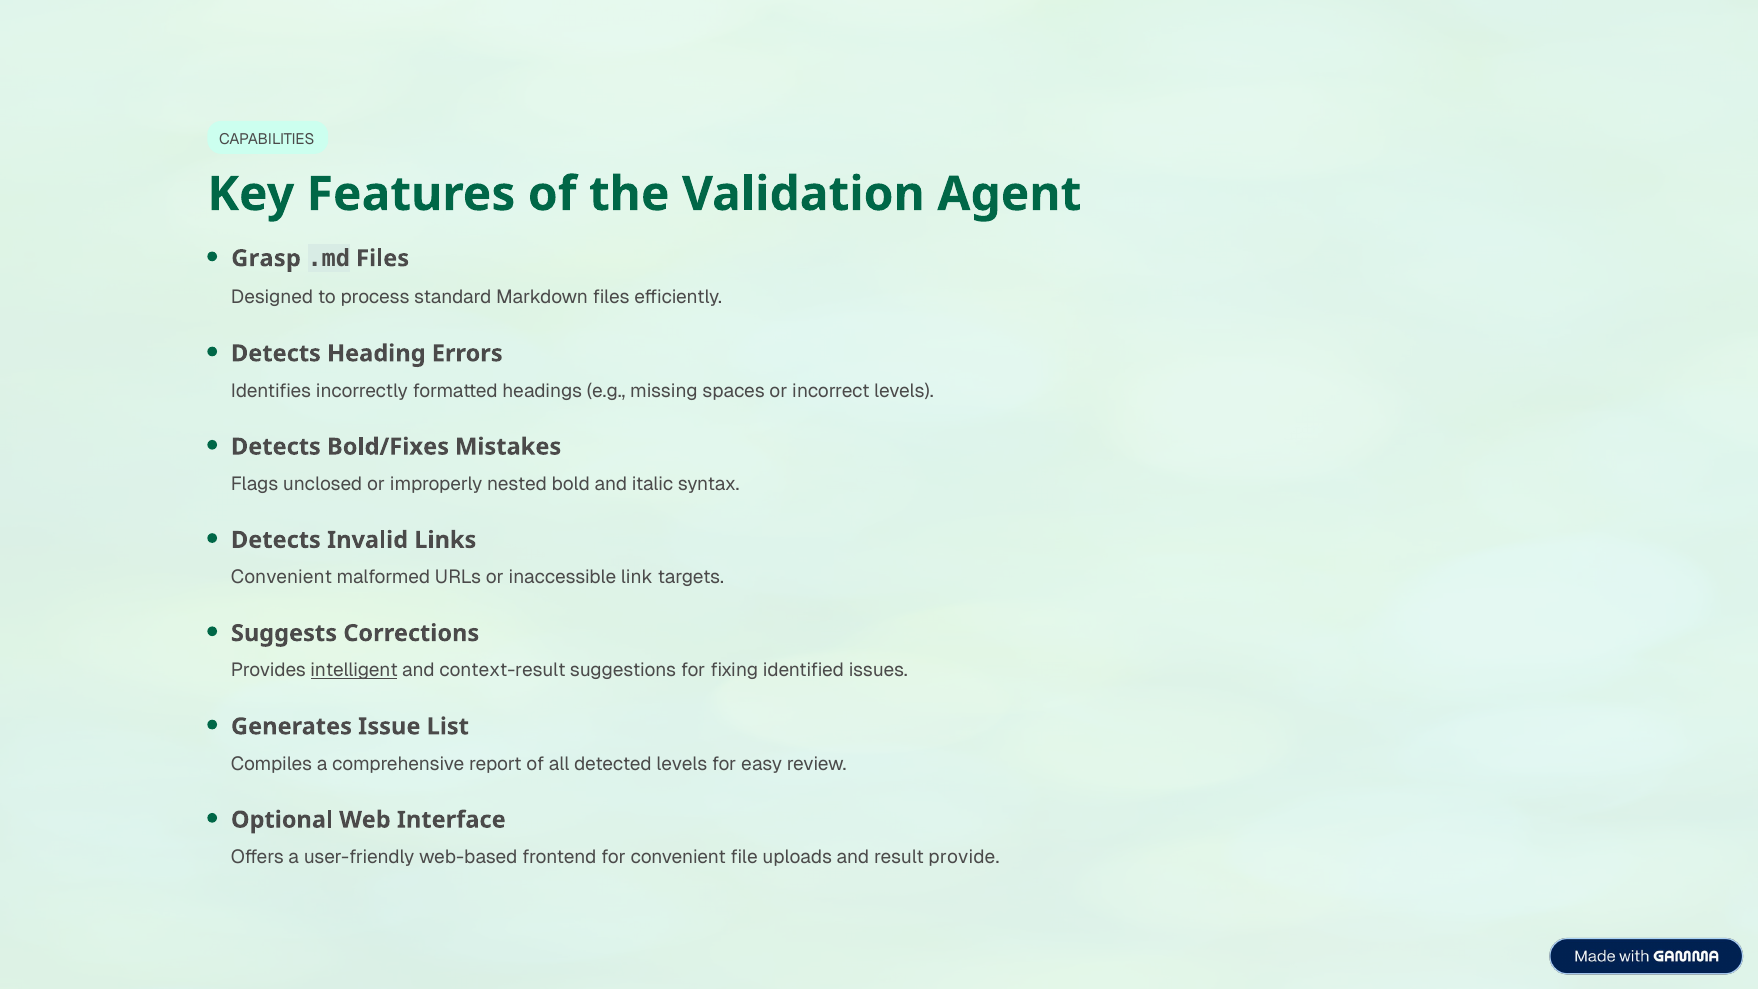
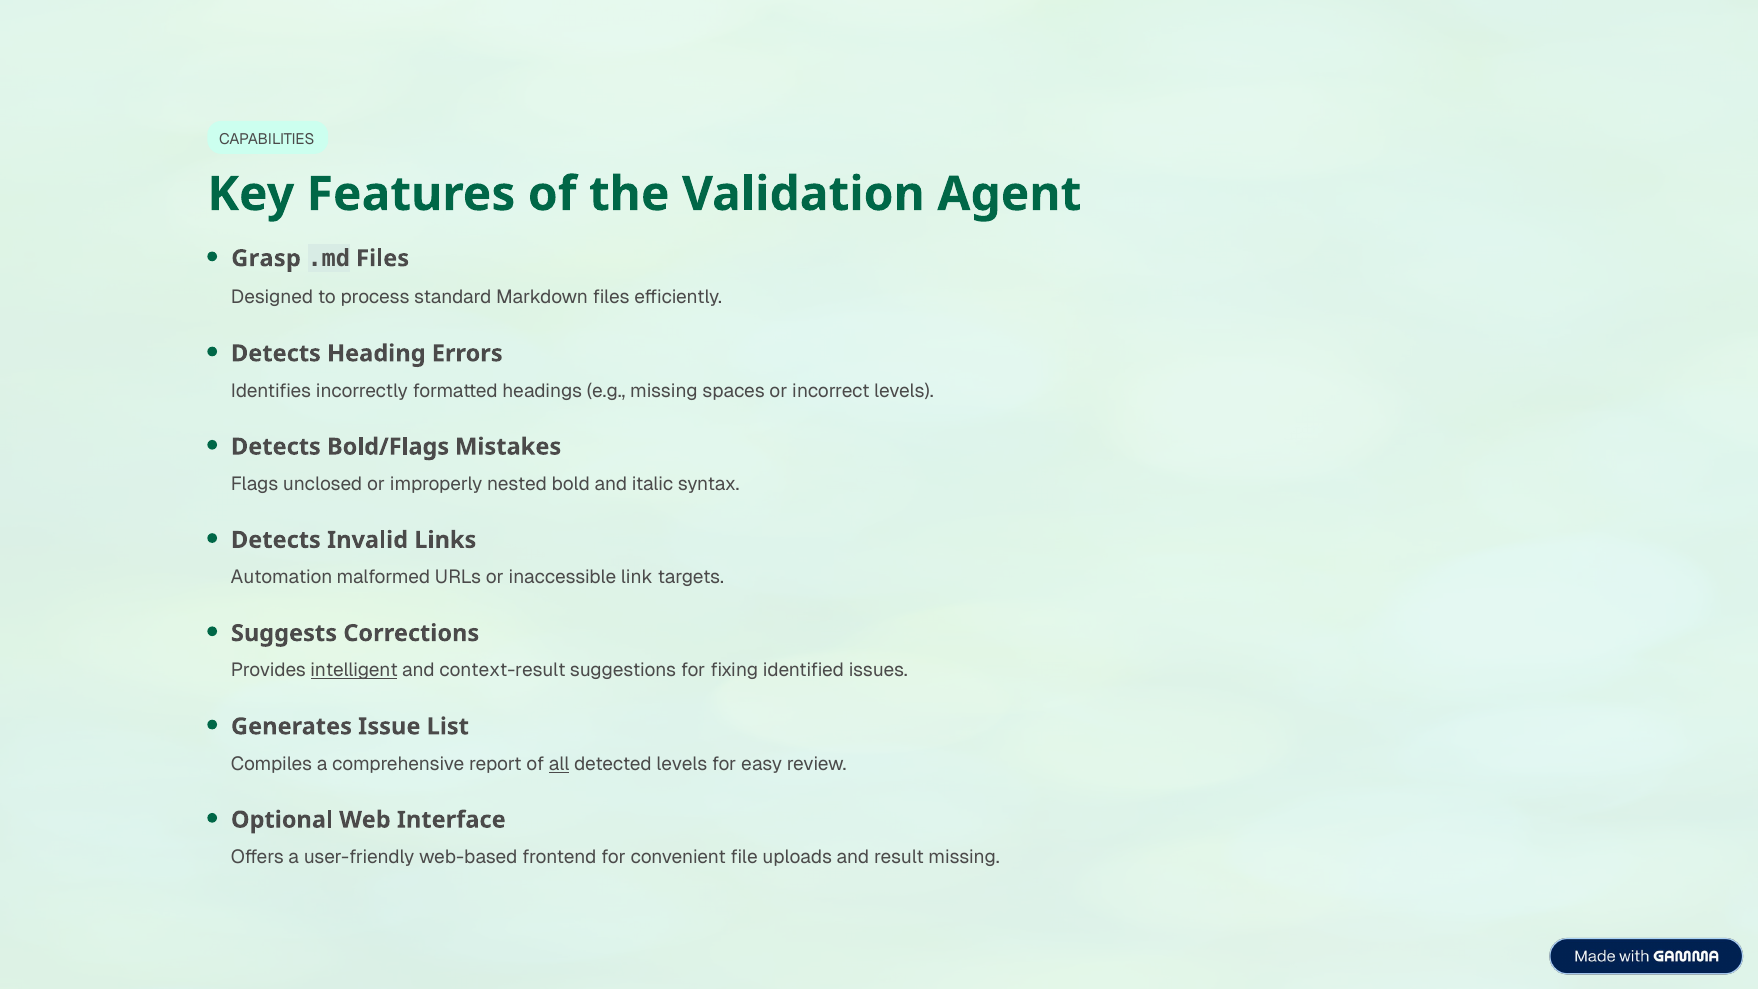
Bold/Fixes: Bold/Fixes -> Bold/Flags (388, 447)
Convenient: Convenient -> Automation (282, 577)
all underline: none -> present (559, 764)
result provide: provide -> missing (964, 857)
